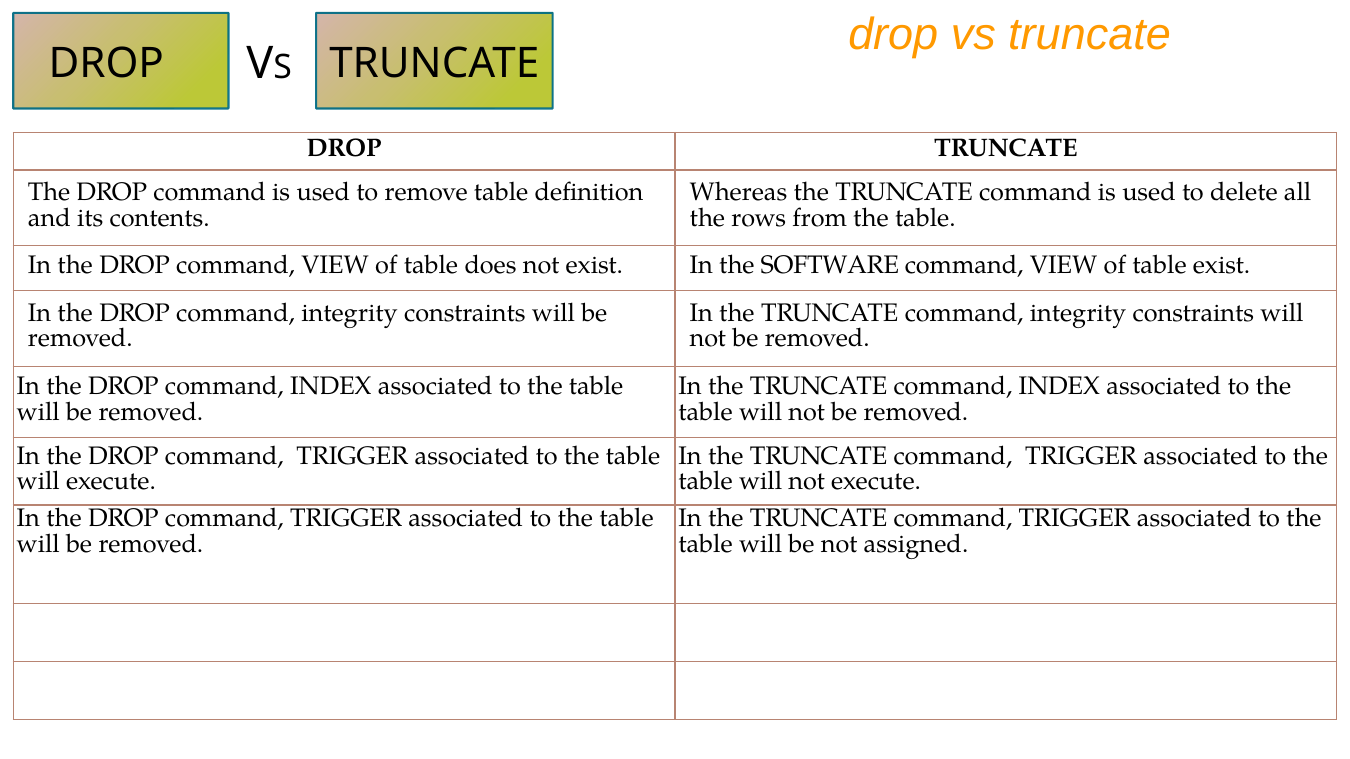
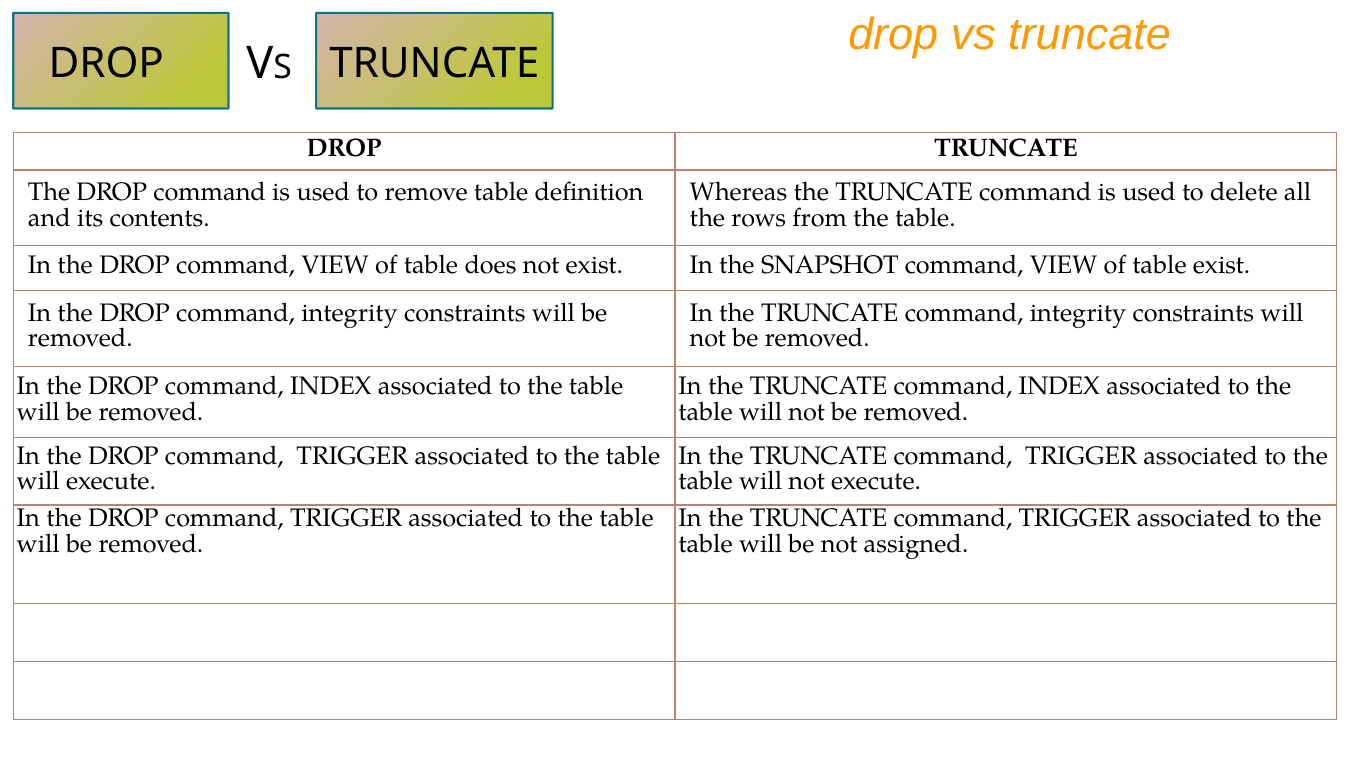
SOFTWARE: SOFTWARE -> SNAPSHOT (830, 266)
